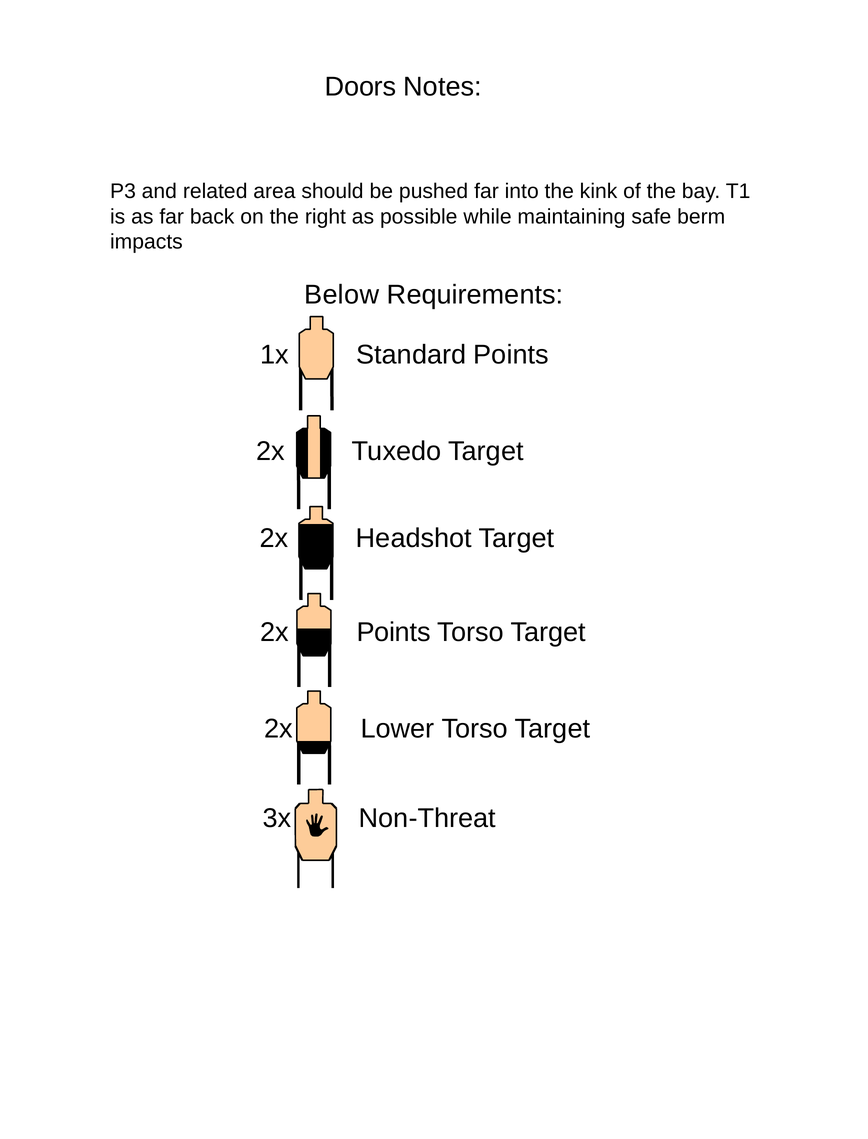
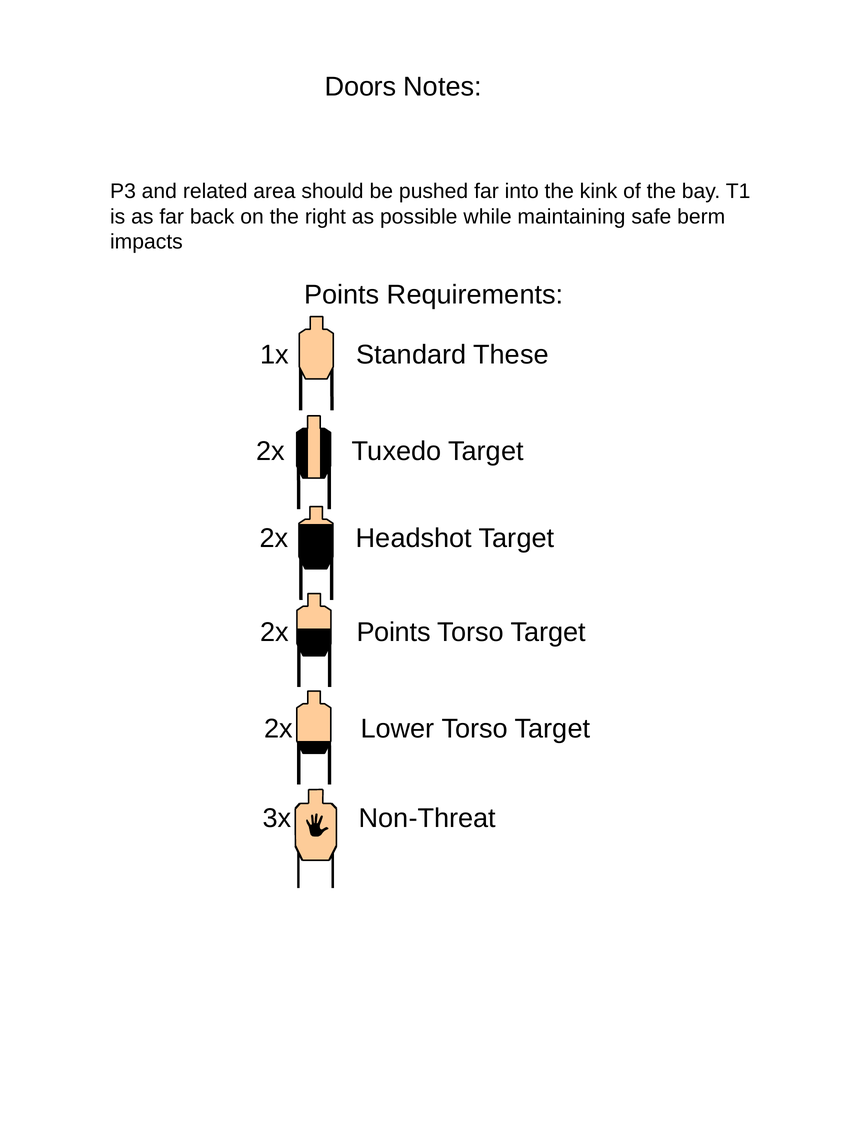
Below: Below -> Points (342, 295)
Standard Points: Points -> These (511, 355)
